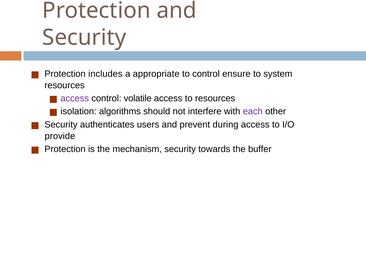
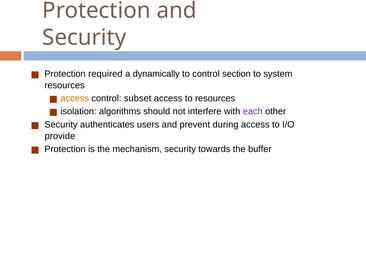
includes: includes -> required (105, 74)
appropriate: appropriate -> dynamically (156, 74)
ensure: ensure -> section (237, 74)
access colour: purple -> orange (75, 98)
volatile: volatile -> subset (138, 98)
